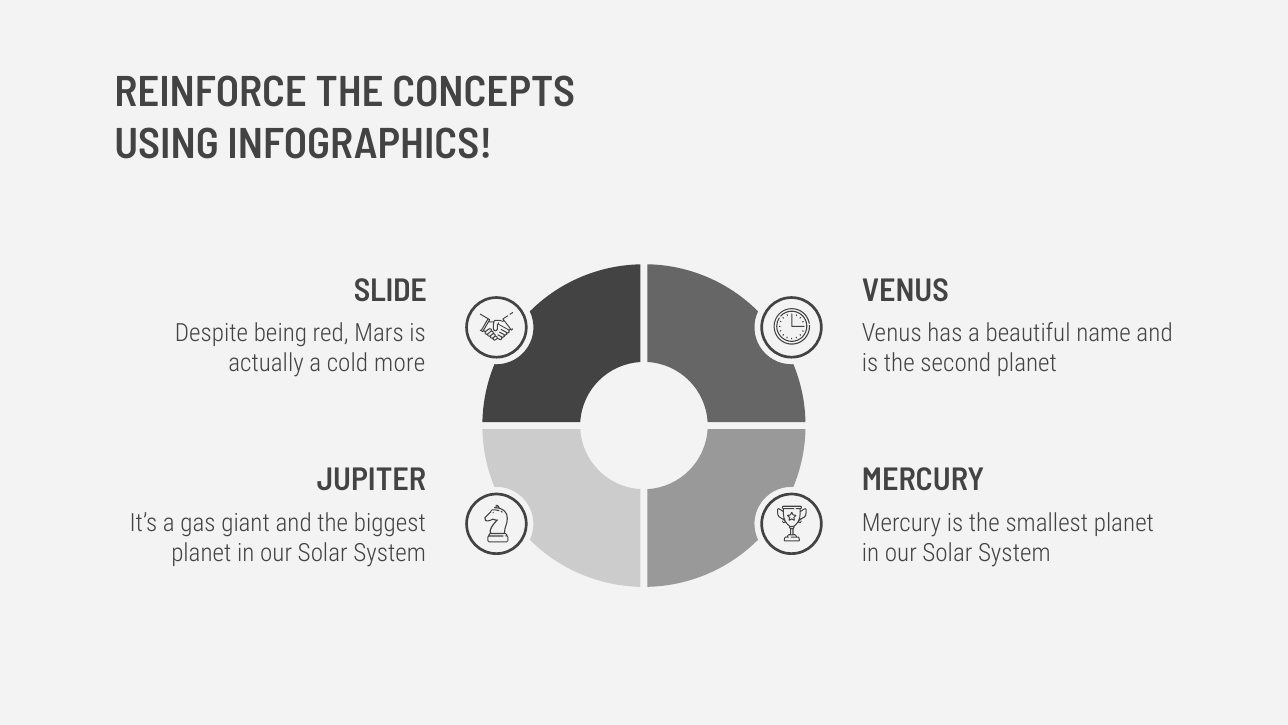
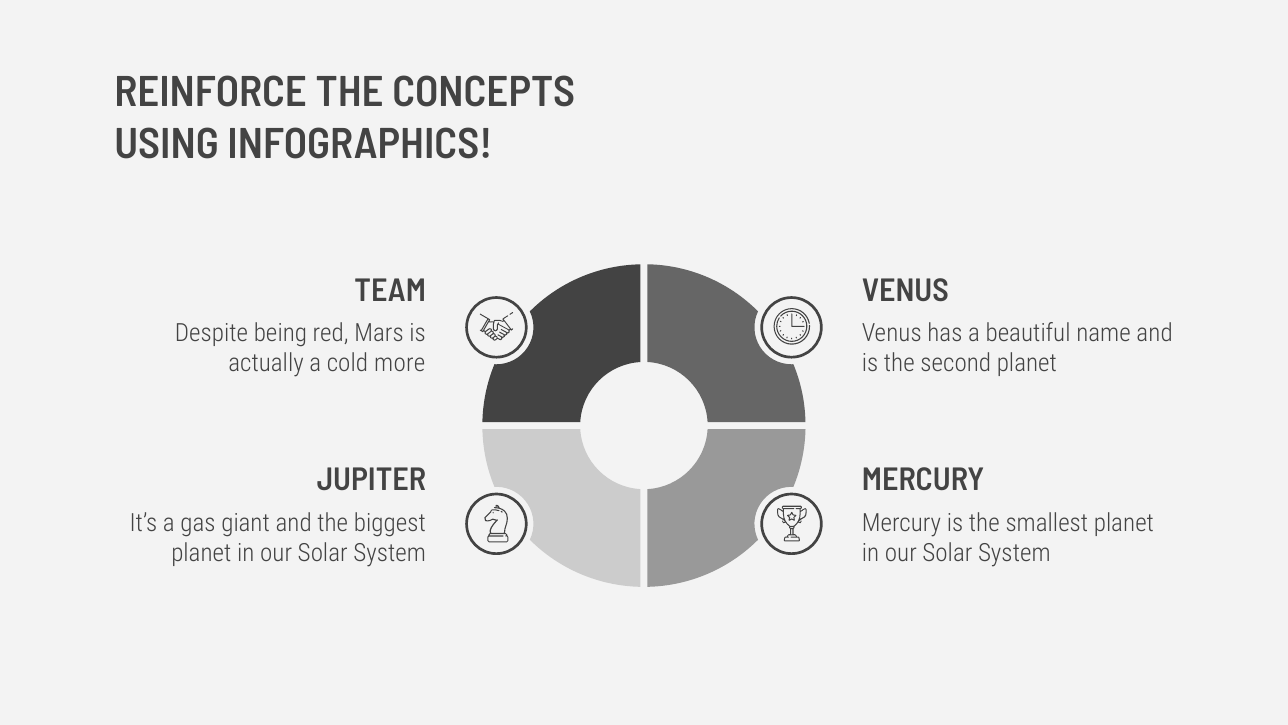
SLIDE: SLIDE -> TEAM (390, 290)
